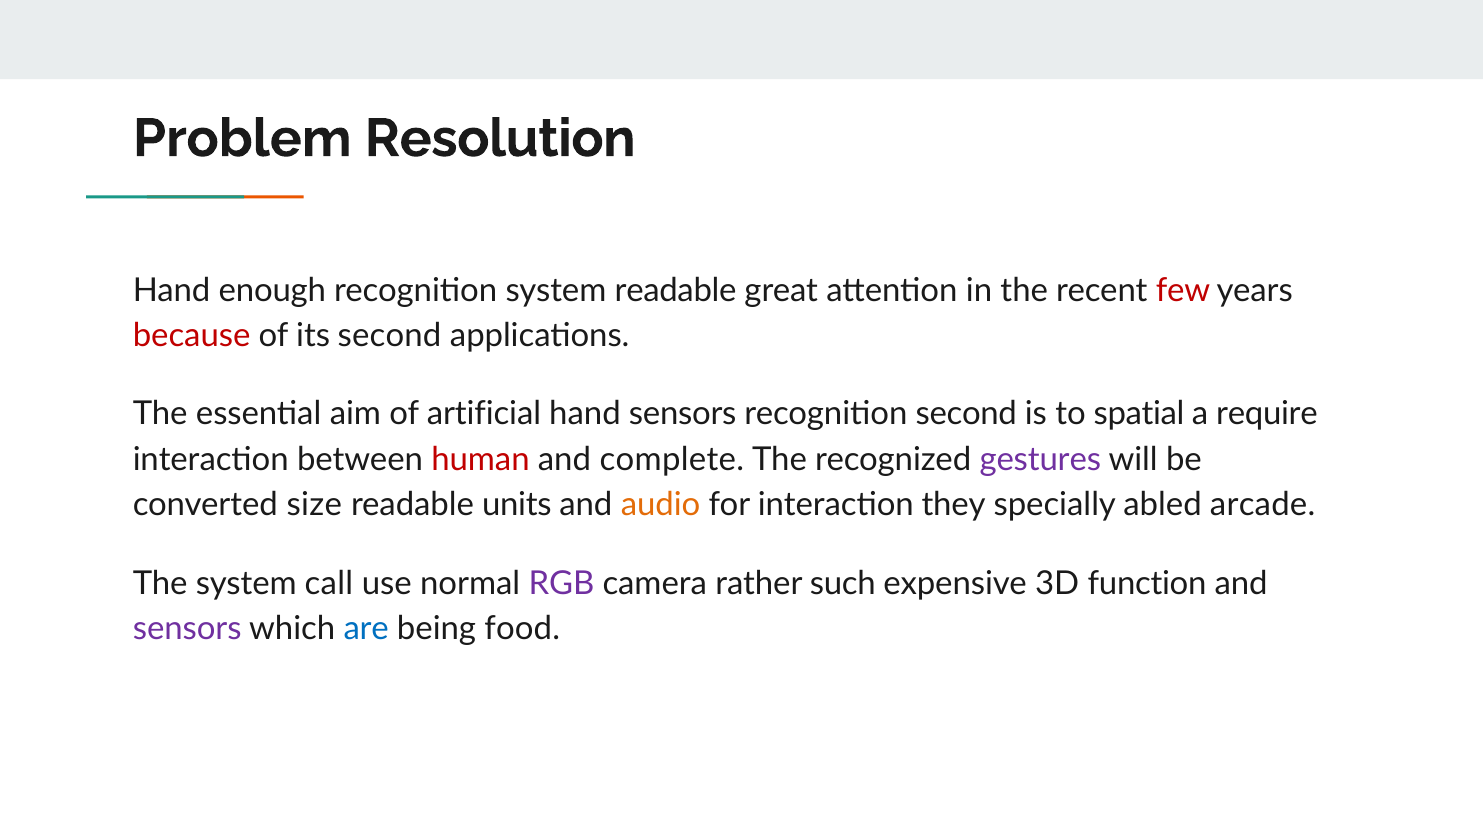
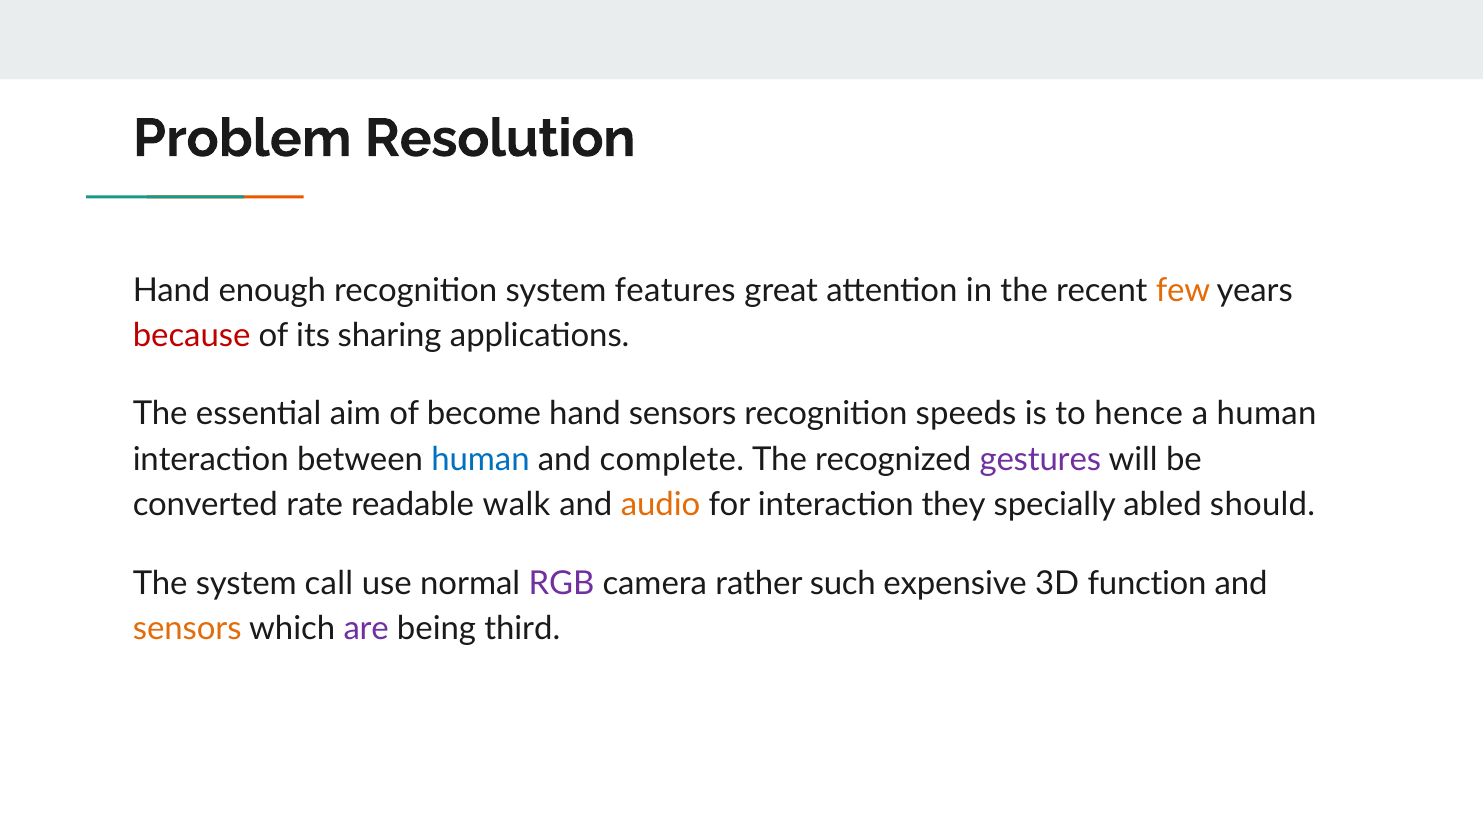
system readable: readable -> features (675, 290)
few colour: red -> orange (1183, 290)
its second: second -> sharing (390, 336)
artificial: artificial -> become (484, 414)
recognition second: second -> speeds (966, 414)
spatial: spatial -> hence (1139, 414)
a require: require -> human (1267, 414)
human colour: red -> blue (481, 460)
size: size -> rate (315, 505)
units: units -> walk (517, 505)
arcade: arcade -> should (1263, 505)
sensors colour: purple -> orange (187, 629)
are colour: blue -> purple (366, 629)
food: food -> third (522, 629)
